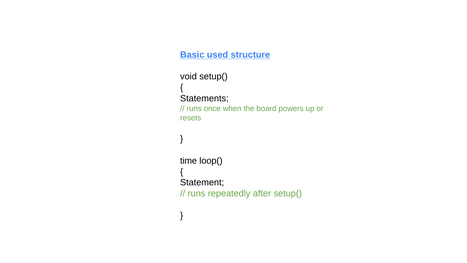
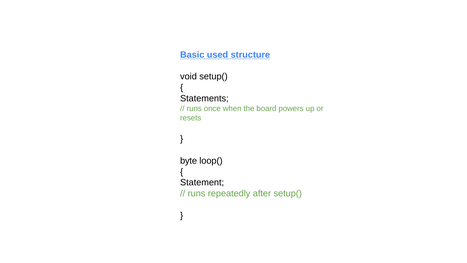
time: time -> byte (189, 161)
